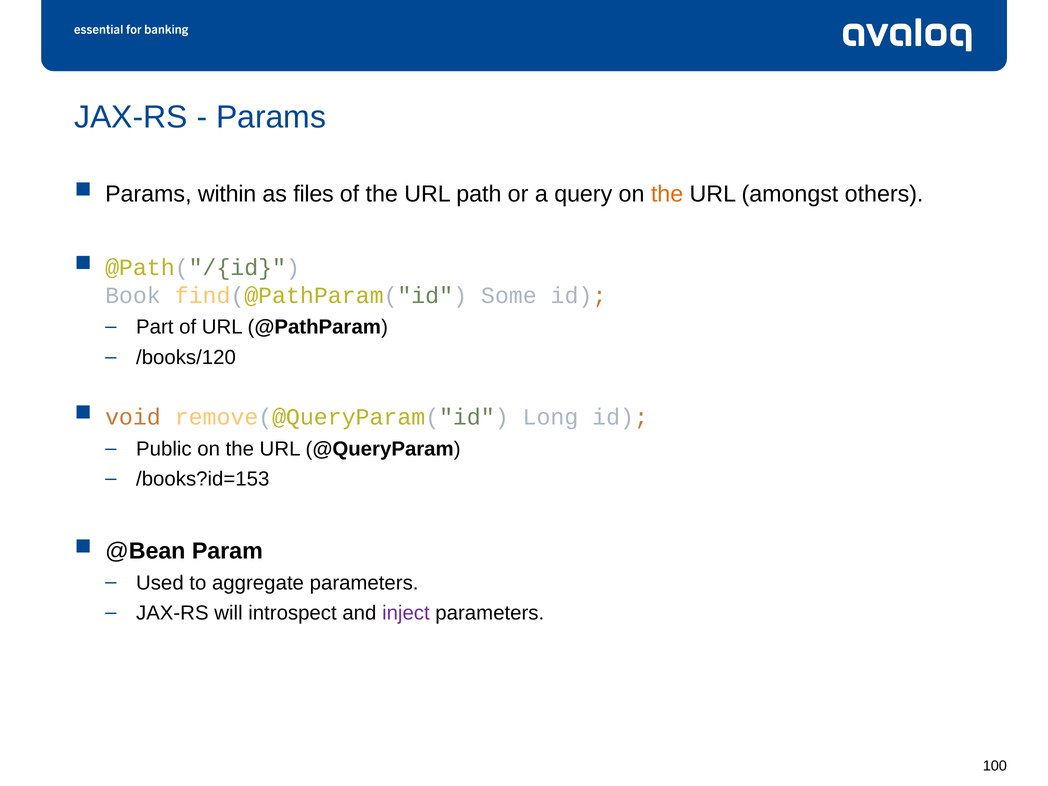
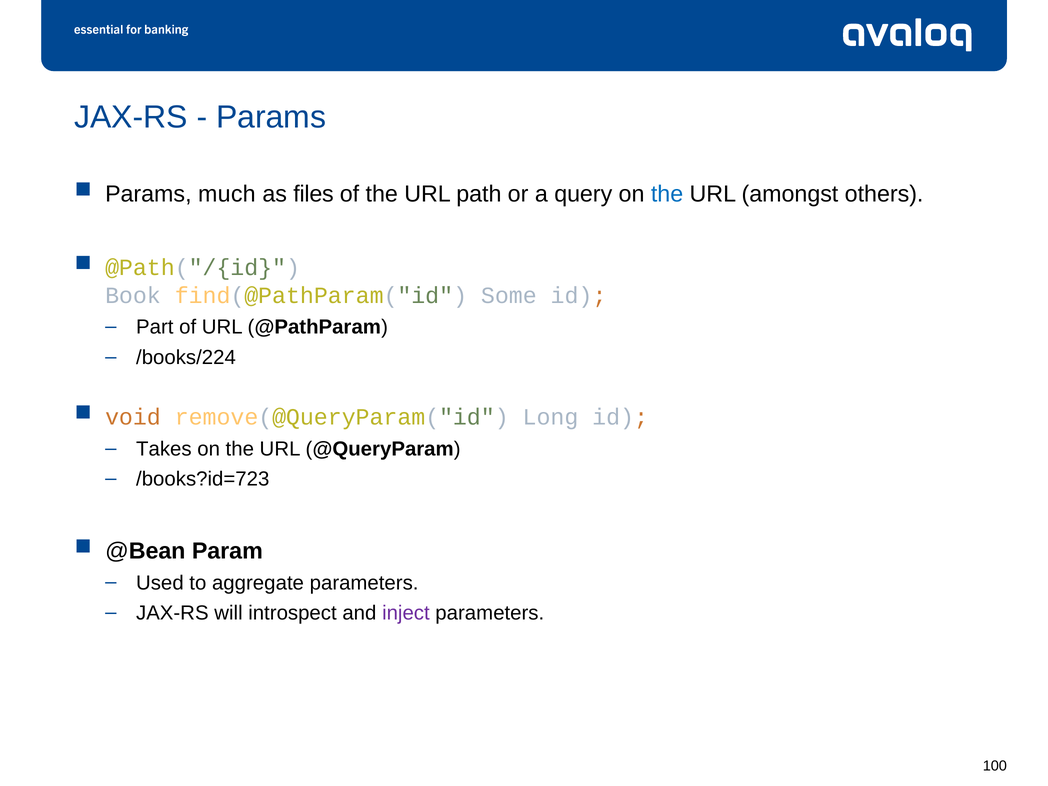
within: within -> much (227, 194)
the colour: orange -> blue (667, 194)
/books/120: /books/120 -> /books/224 (186, 357)
Public: Public -> Takes (164, 449)
/books?id=153: /books?id=153 -> /books?id=723 (203, 479)
